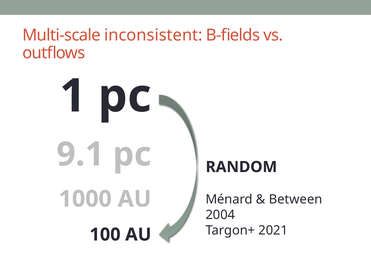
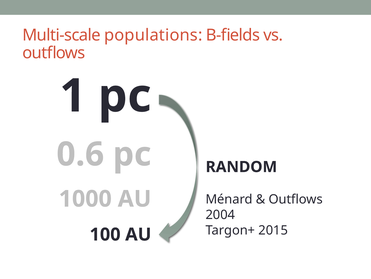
inconsistent: inconsistent -> populations (153, 35)
9.1: 9.1 -> 0.6 (80, 154)
Between: Between -> Outflows (296, 199)
2021: 2021 -> 2015 (273, 230)
